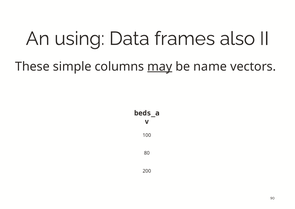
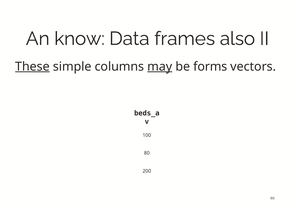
using: using -> know (80, 39)
These underline: none -> present (32, 66)
name: name -> forms (210, 66)
